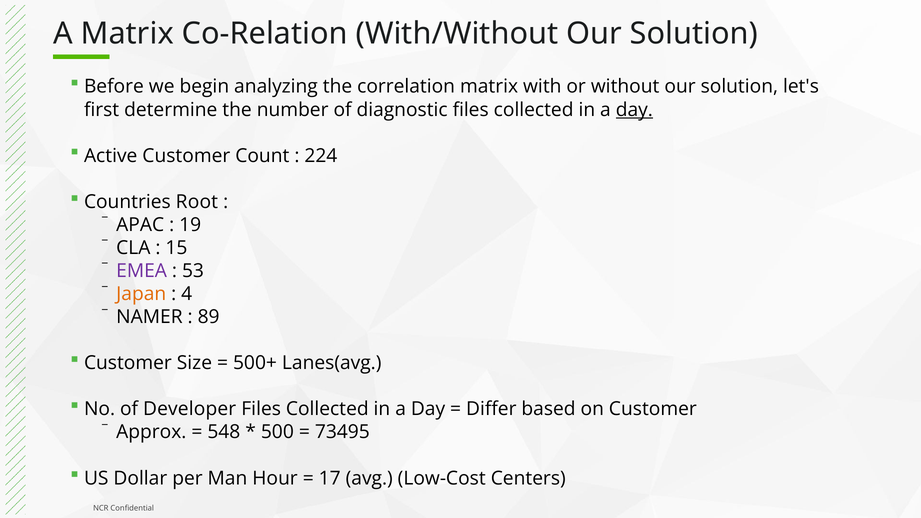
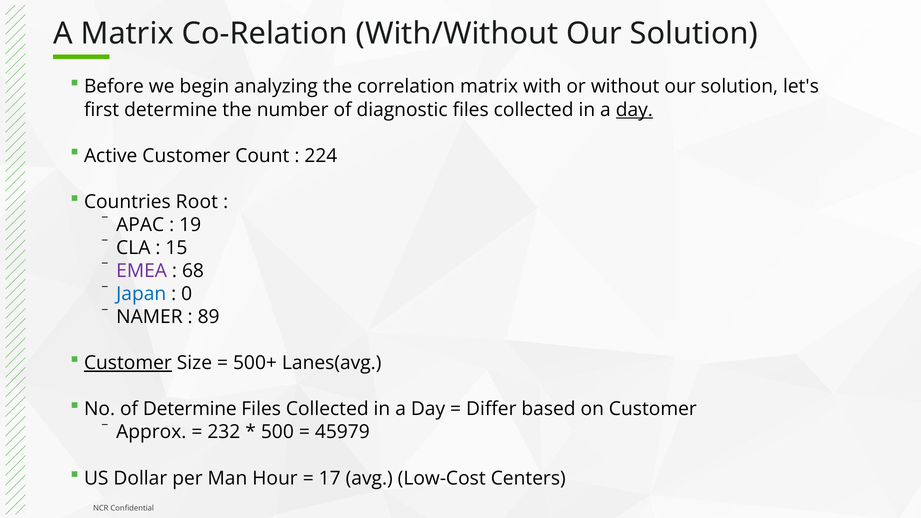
53: 53 -> 68 (193, 271)
Japan colour: orange -> blue (141, 294)
4: 4 -> 0 (187, 294)
Customer underline: none -> present (128, 363)
of Developer: Developer -> Determine (190, 409)
548: 548 -> 232 (224, 432)
73495: 73495 -> 45979 (342, 432)
